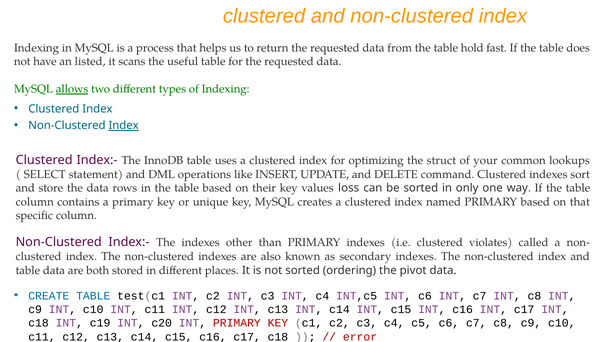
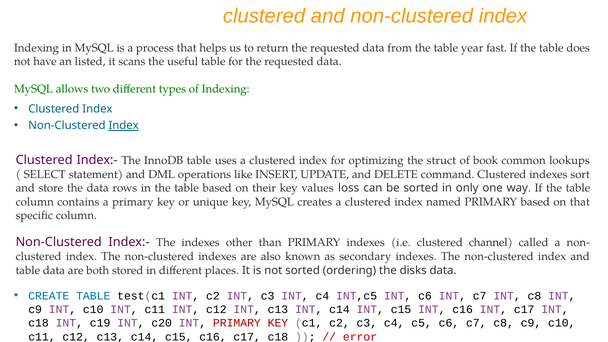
hold: hold -> year (472, 48)
allows underline: present -> none (72, 89)
your: your -> book (486, 161)
violates: violates -> channel (491, 243)
pivot: pivot -> disks (413, 270)
